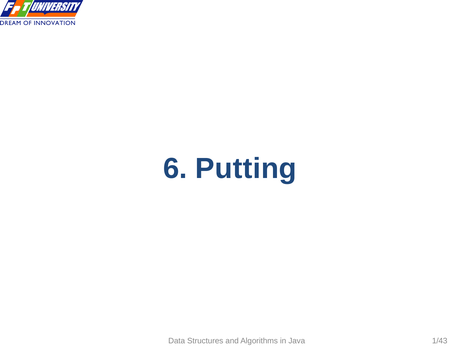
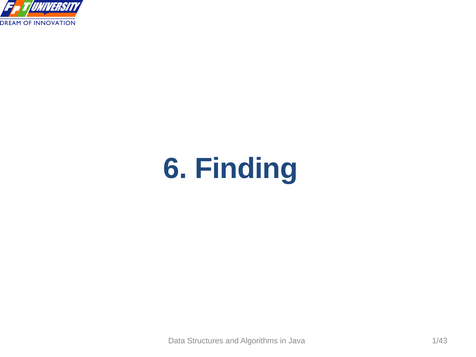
Putting: Putting -> Finding (246, 169)
